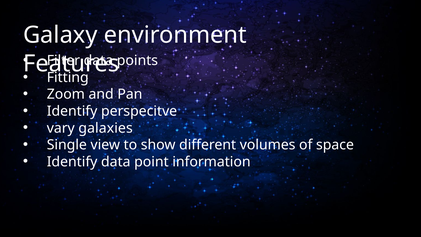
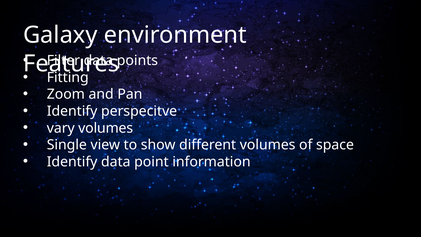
vary galaxies: galaxies -> volumes (106, 128)
